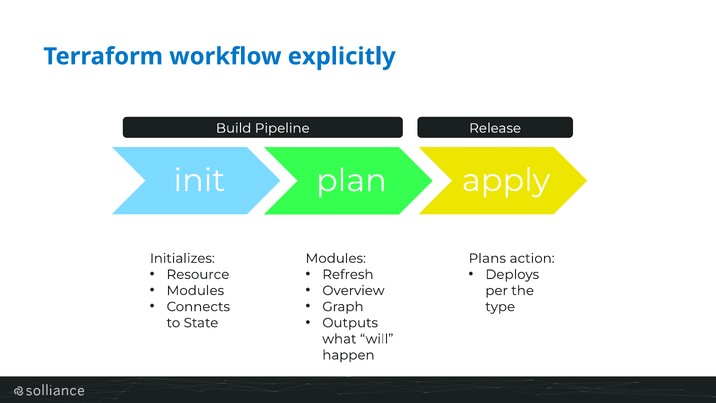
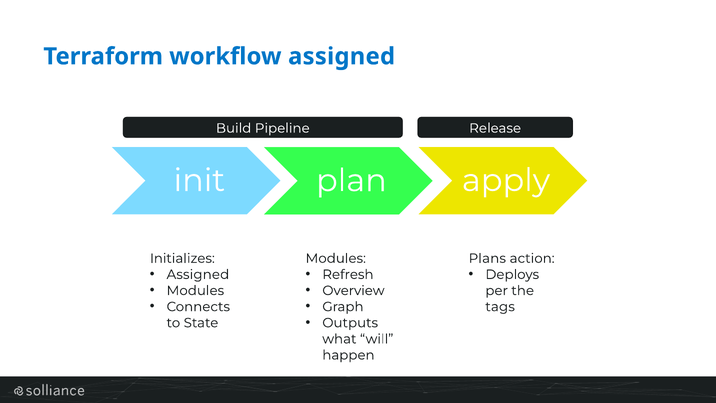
workflow explicitly: explicitly -> assigned (342, 56)
Resource: Resource -> Assigned (198, 274)
type: type -> tags (500, 307)
